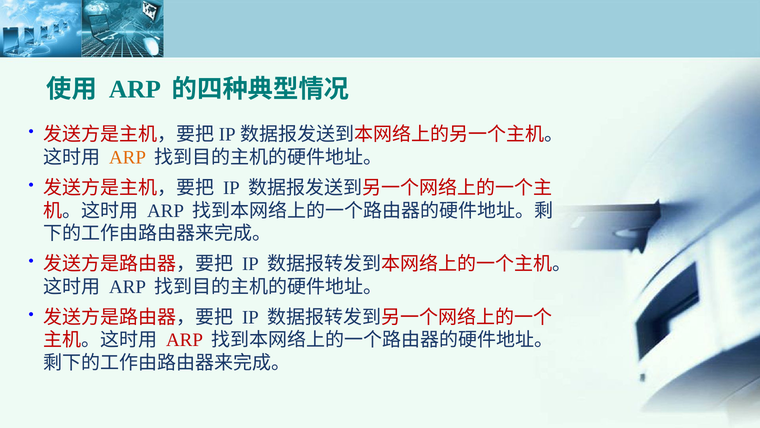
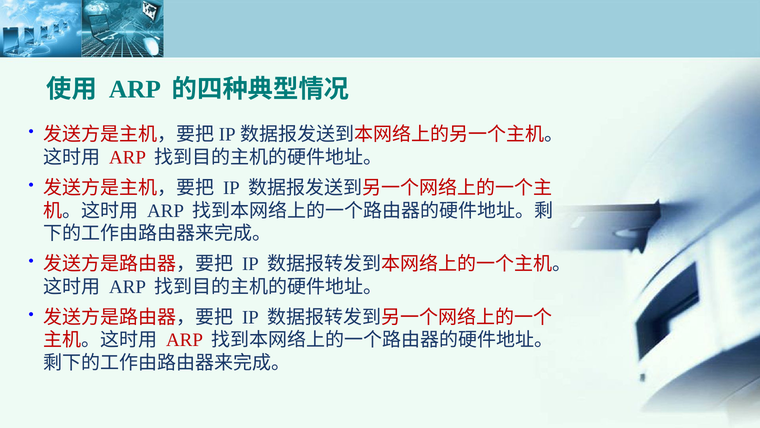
ARP colour: orange -> red (127, 157)
